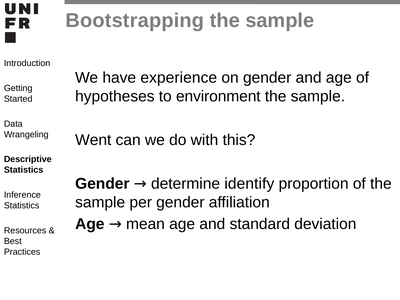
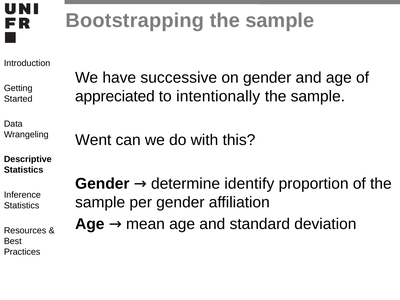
experience: experience -> successive (179, 78)
hypotheses: hypotheses -> appreciated (115, 96)
environment: environment -> intentionally (218, 96)
